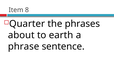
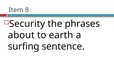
Quarter: Quarter -> Security (27, 24)
phrase: phrase -> surfing (24, 47)
